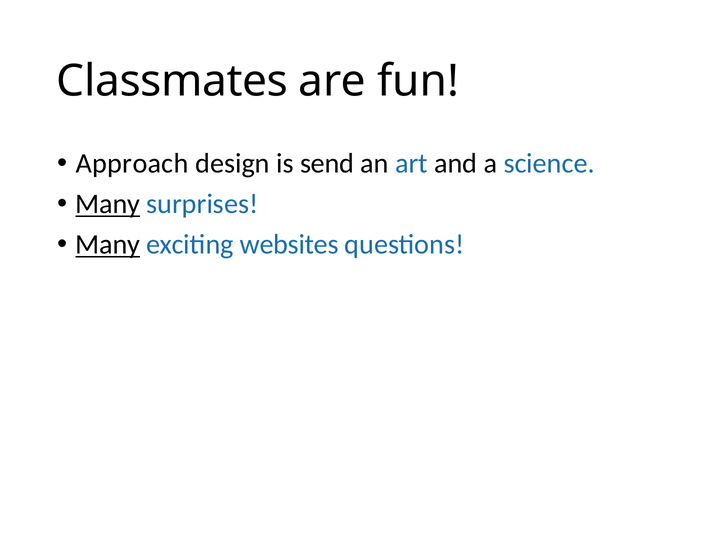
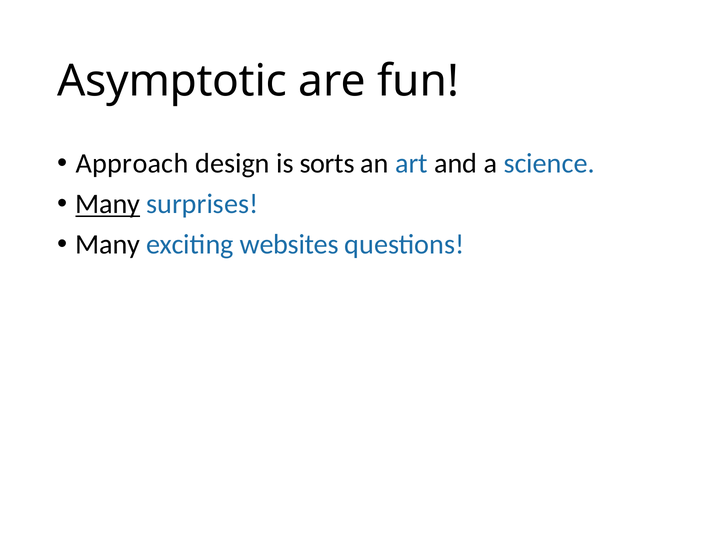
Classmates: Classmates -> Asymptotic (172, 81)
send: send -> sorts (327, 164)
Many underline: present -> none (108, 245)
